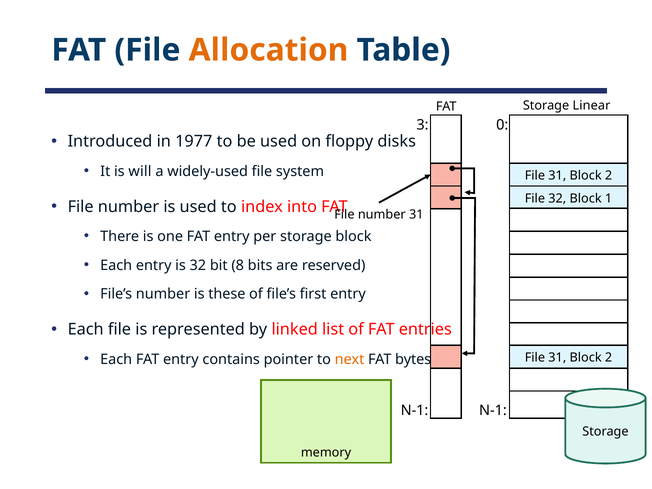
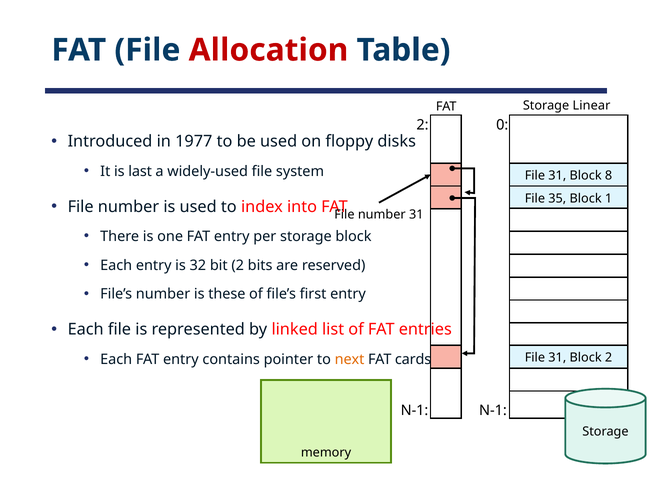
Allocation colour: orange -> red (268, 50)
3: 3 -> 2 (423, 125)
will: will -> last (140, 171)
2: 2 -> 8 (609, 175)
File 32: 32 -> 35 (557, 198)
bit 8: 8 -> 2 (238, 265)
bytes: bytes -> cards (413, 359)
